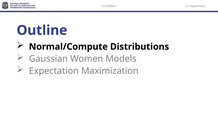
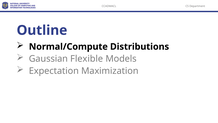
Women: Women -> Flexible (87, 59)
